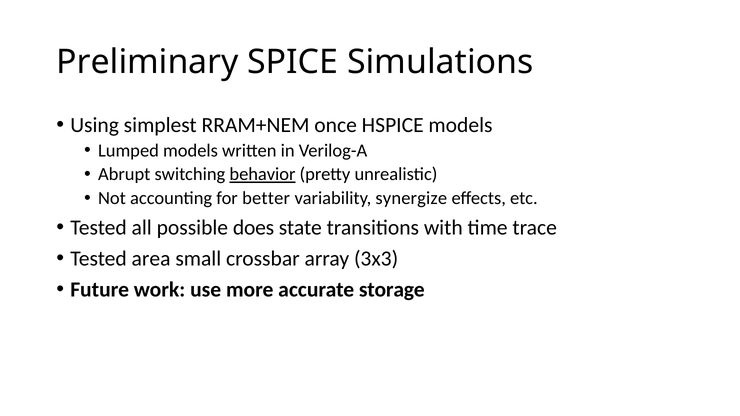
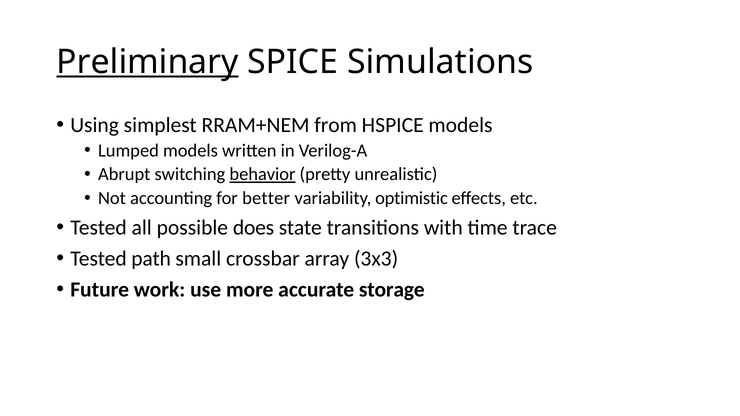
Preliminary underline: none -> present (147, 62)
once: once -> from (336, 125)
synergize: synergize -> optimistic (411, 198)
area: area -> path (151, 259)
